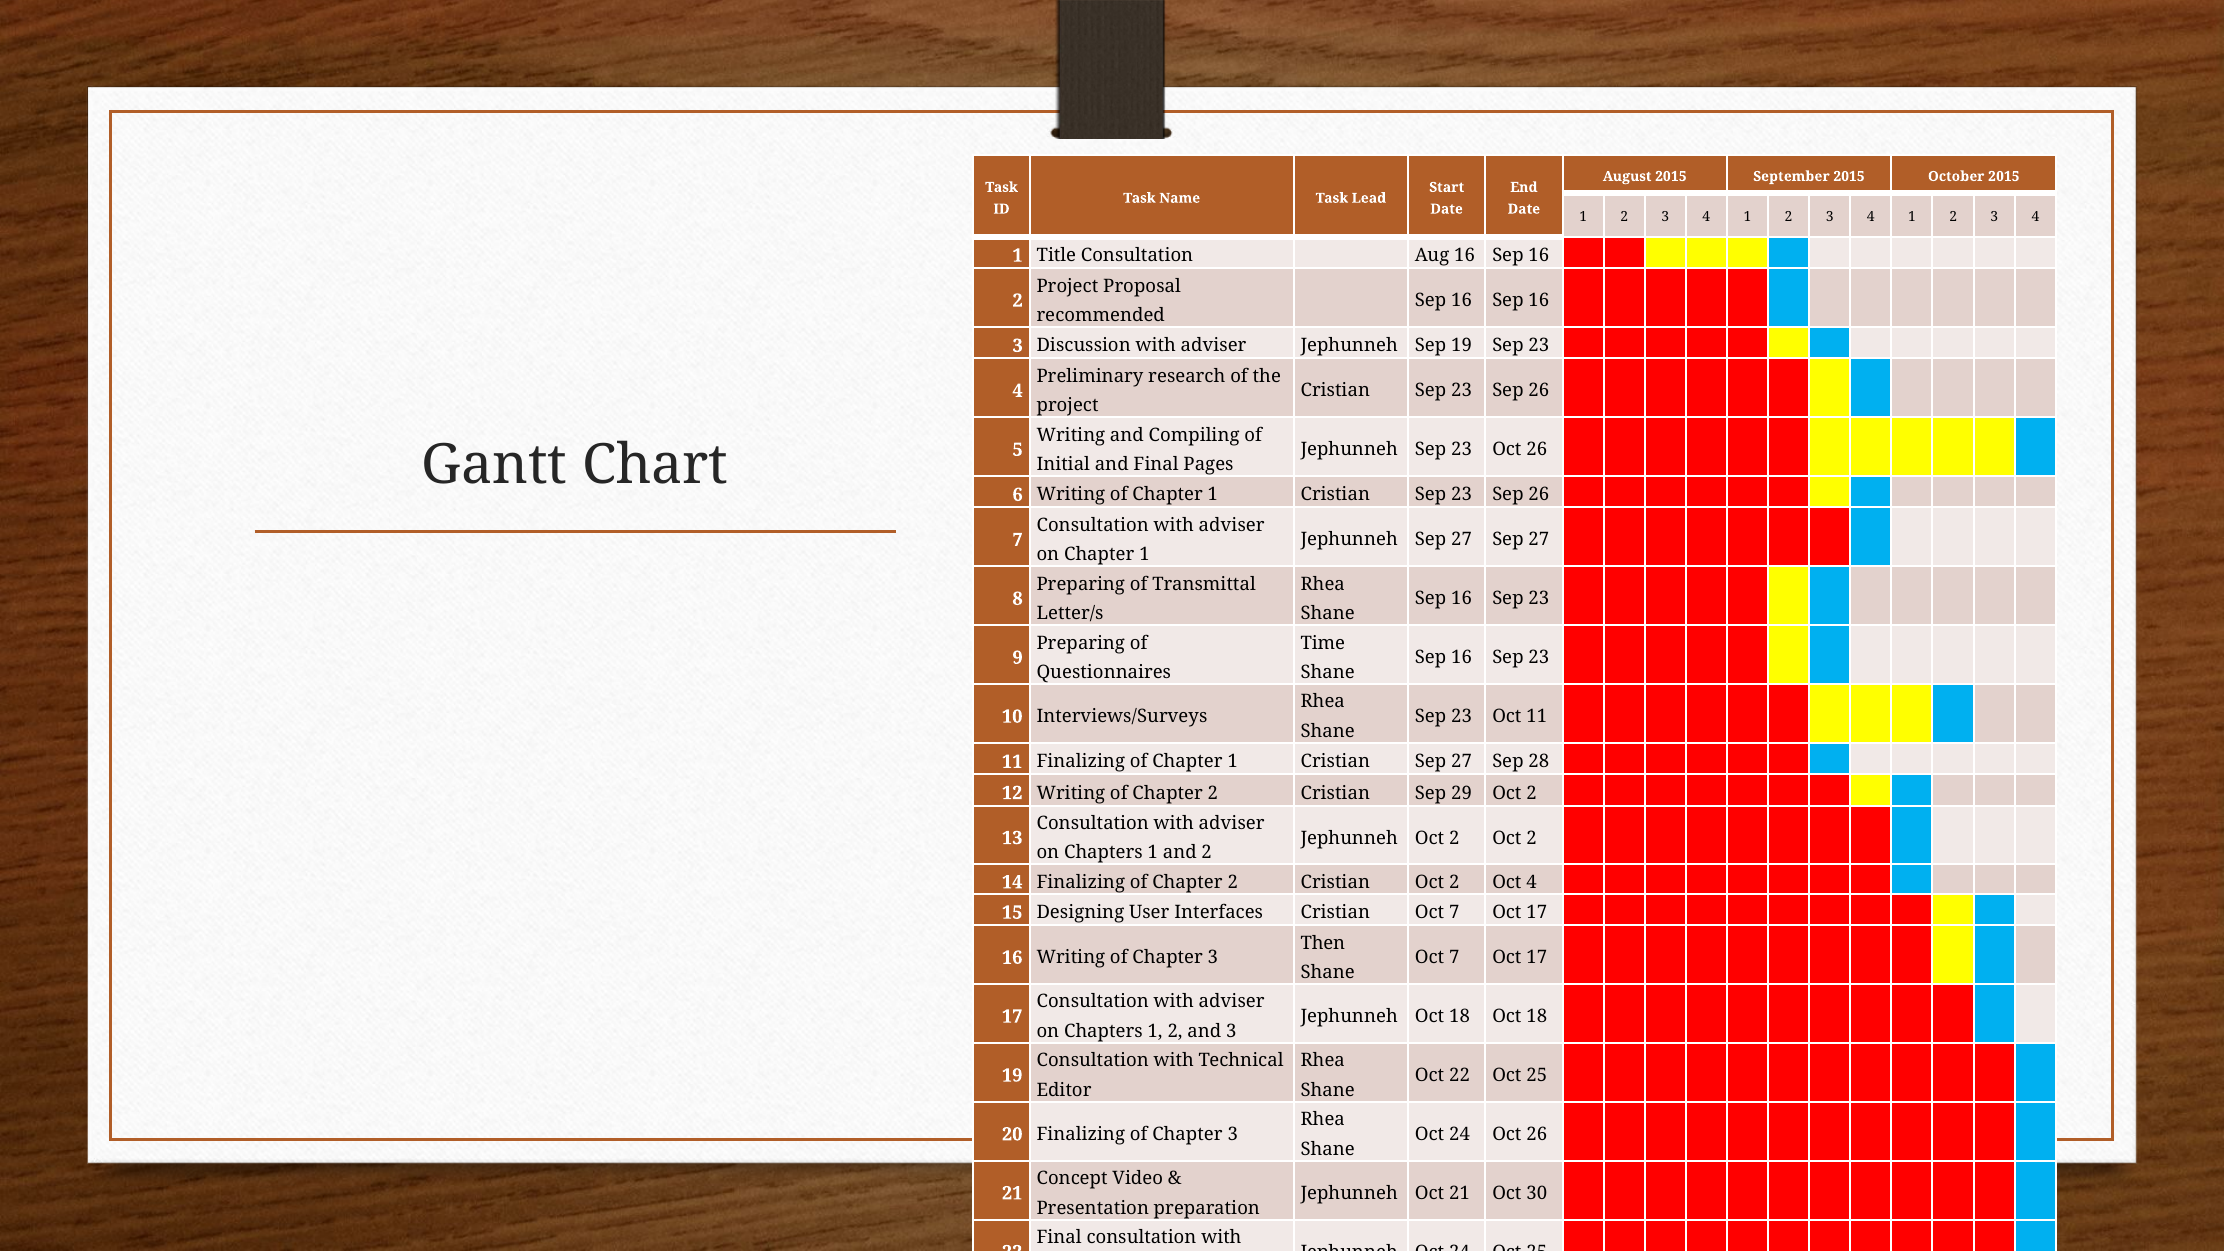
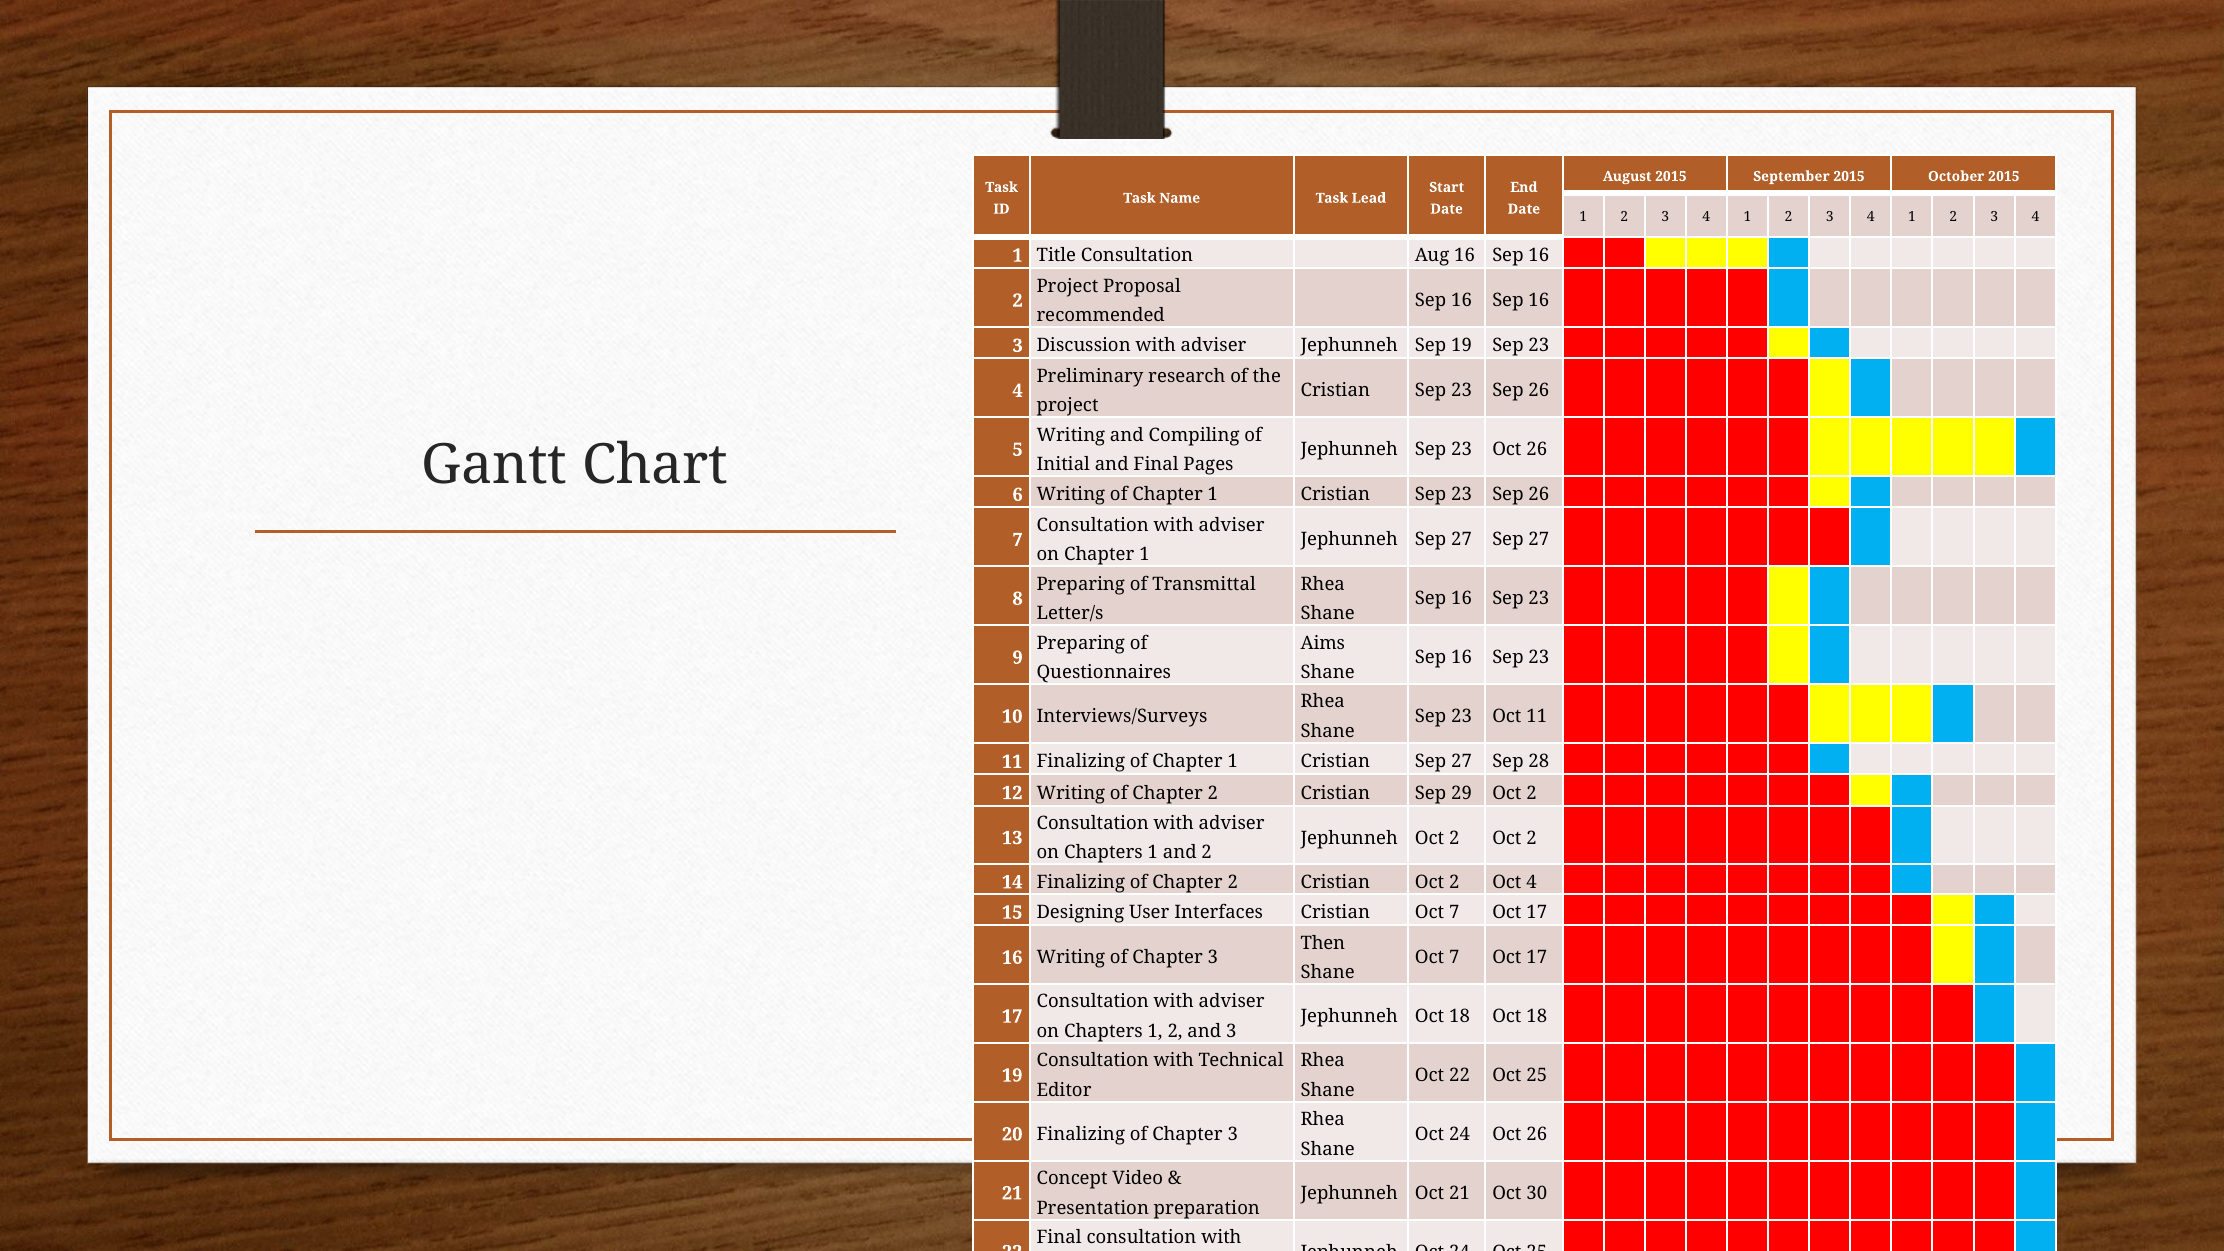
Time: Time -> Aims (1323, 643)
